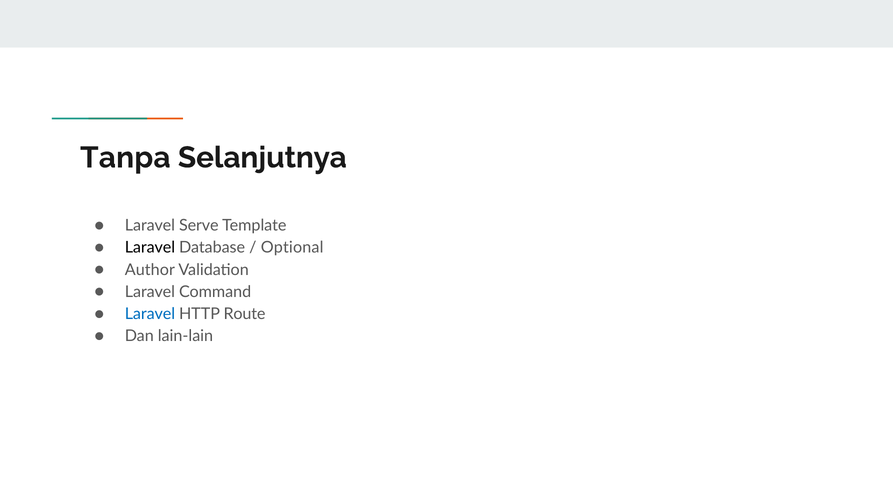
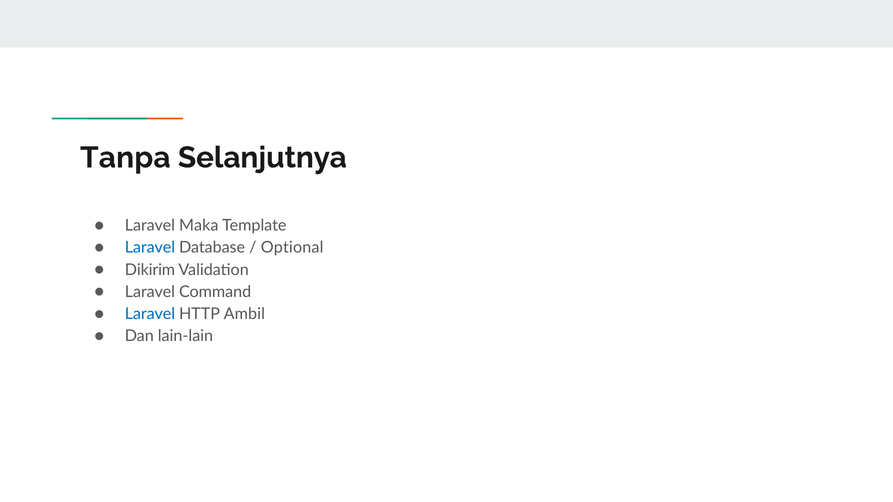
Serve: Serve -> Maka (199, 226)
Laravel colour: black -> blue (150, 248)
Author: Author -> Dikirim (150, 270)
Route: Route -> Ambil (244, 314)
